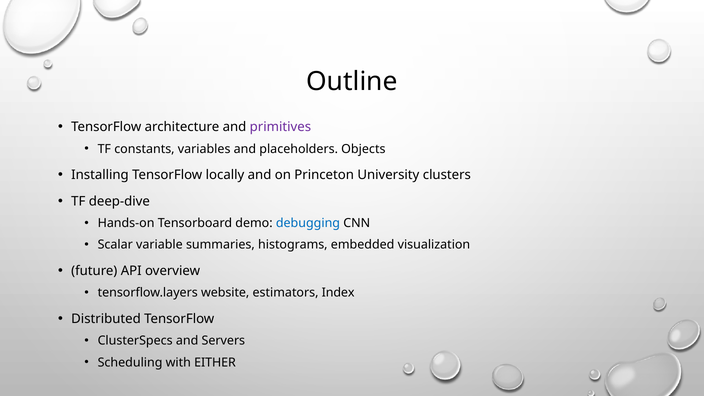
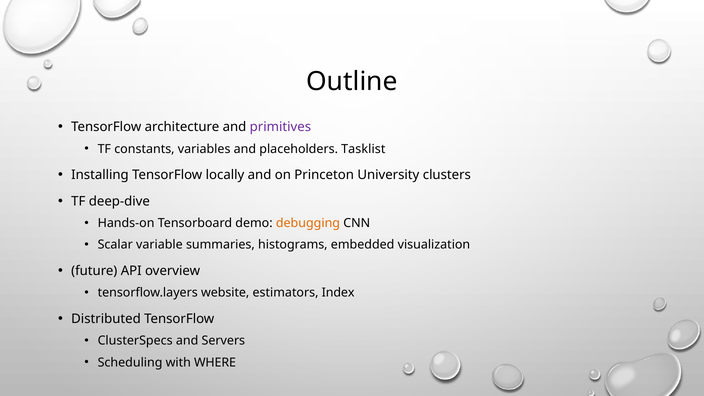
Objects: Objects -> Tasklist (363, 149)
debugging colour: blue -> orange (308, 223)
EITHER: EITHER -> WHERE (215, 362)
